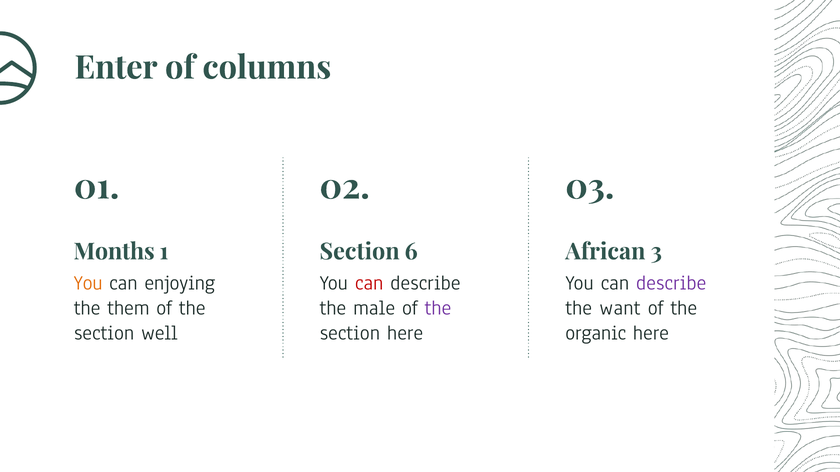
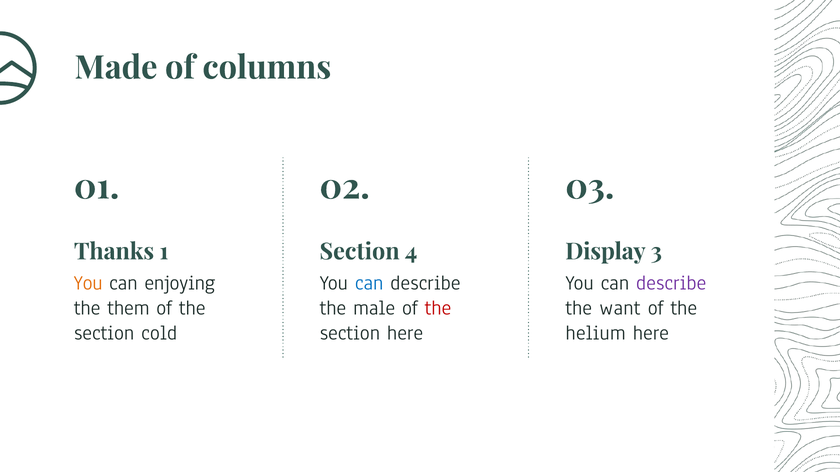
Enter: Enter -> Made (116, 68)
Months: Months -> Thanks (114, 252)
6: 6 -> 4 (411, 252)
African: African -> Display (605, 252)
can colour: red -> blue (369, 283)
the colour: purple -> red (438, 308)
well: well -> cold (159, 333)
organic: organic -> helium (596, 333)
